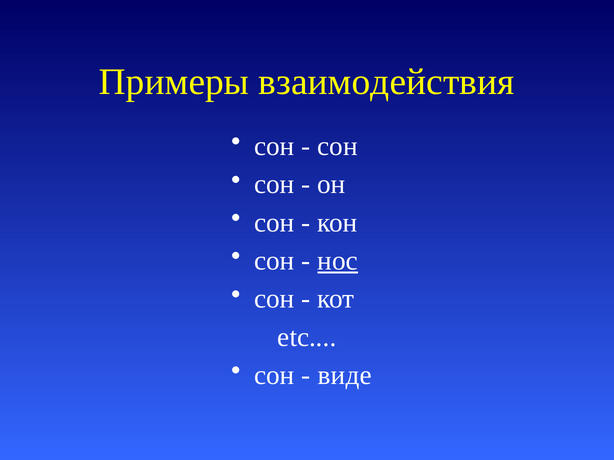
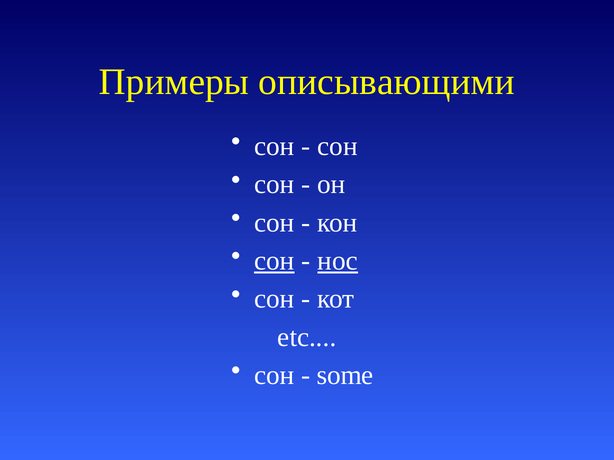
взаимодействия: взаимодействия -> описывающими (387, 82)
сон underline: none -> present (274, 261)
виде: виде -> some (345, 376)
